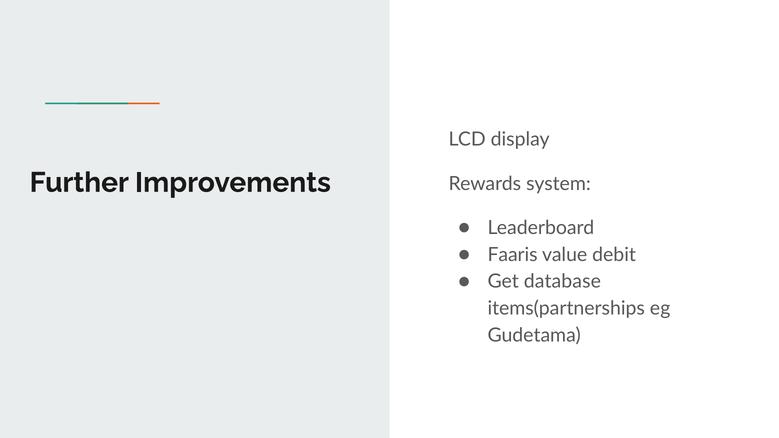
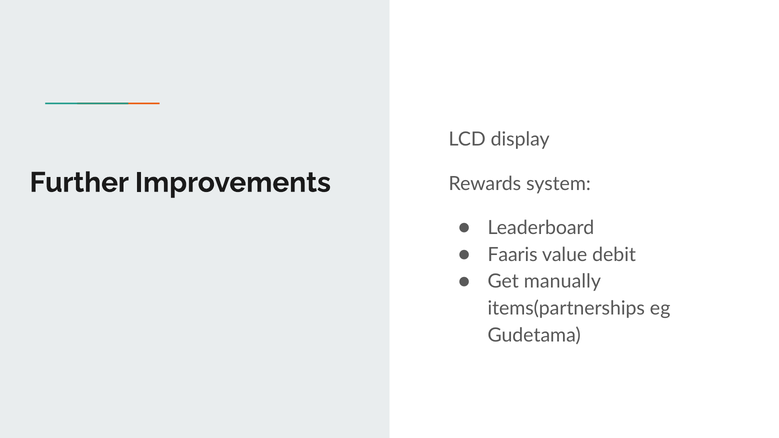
database: database -> manually (562, 282)
